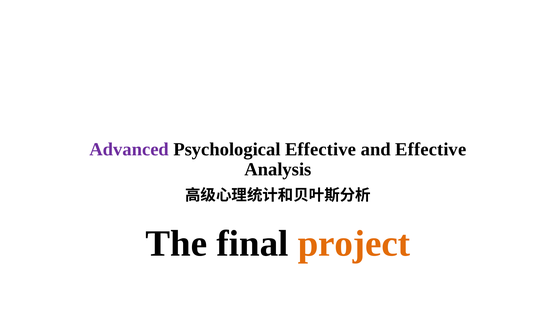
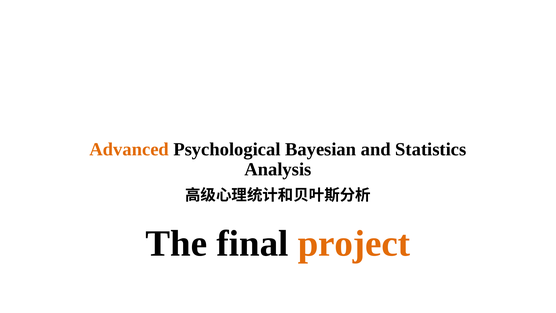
Advanced colour: purple -> orange (129, 149)
Psychological Effective: Effective -> Bayesian (321, 149)
and Effective: Effective -> Statistics (431, 149)
